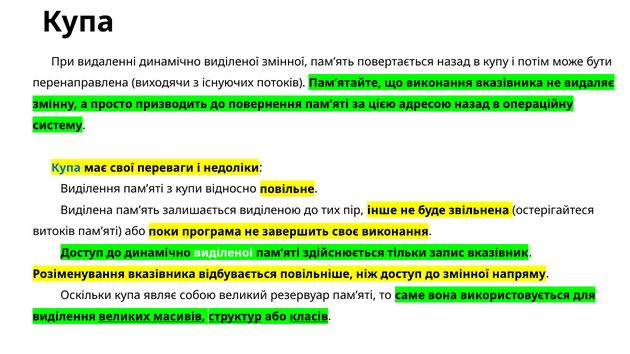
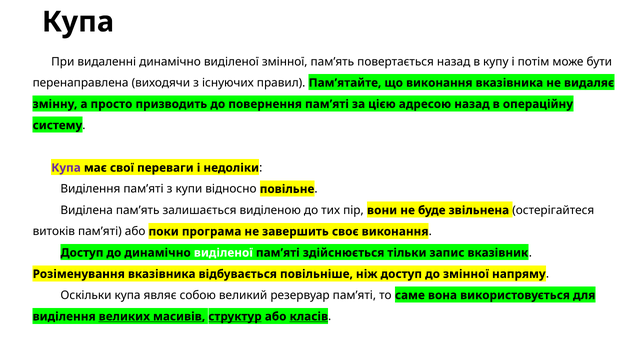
потоків: потоків -> правил (281, 83)
Купа colour: blue -> purple (66, 168)
інше: інше -> вони (382, 211)
